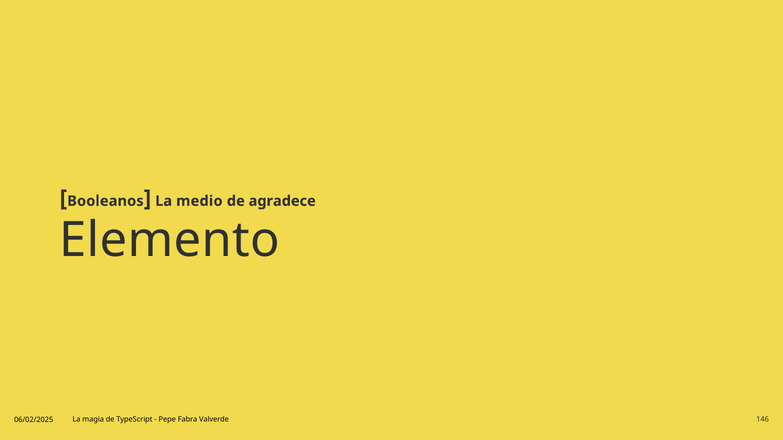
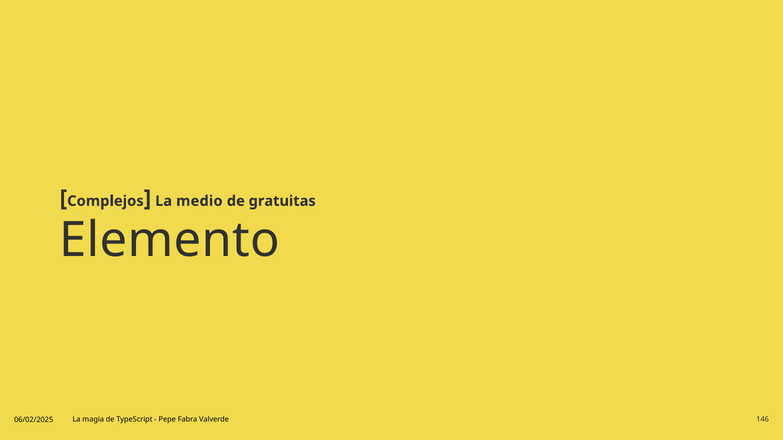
Booleanos: Booleanos -> Complejos (105, 201)
agradece: agradece -> gratuitas (282, 201)
